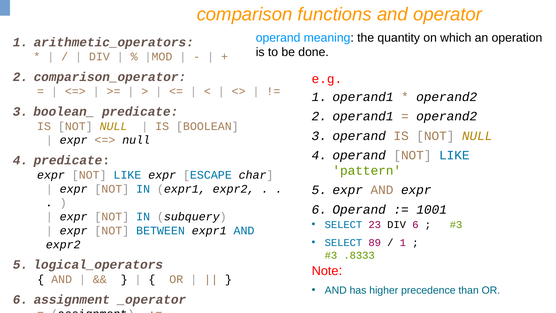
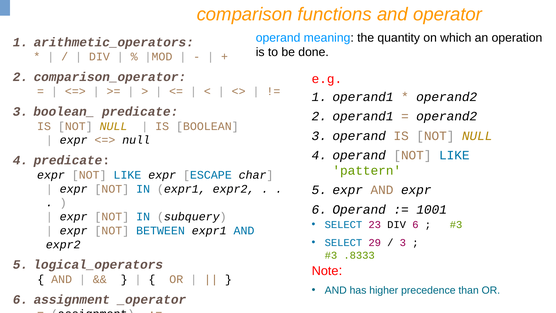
89: 89 -> 29 (375, 243)
1: 1 -> 3 (403, 243)
